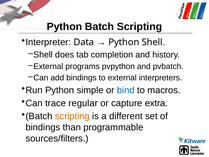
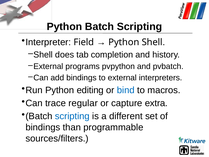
Data: Data -> Field (84, 42)
simple: simple -> editing (90, 90)
scripting colour: orange -> blue (72, 116)
